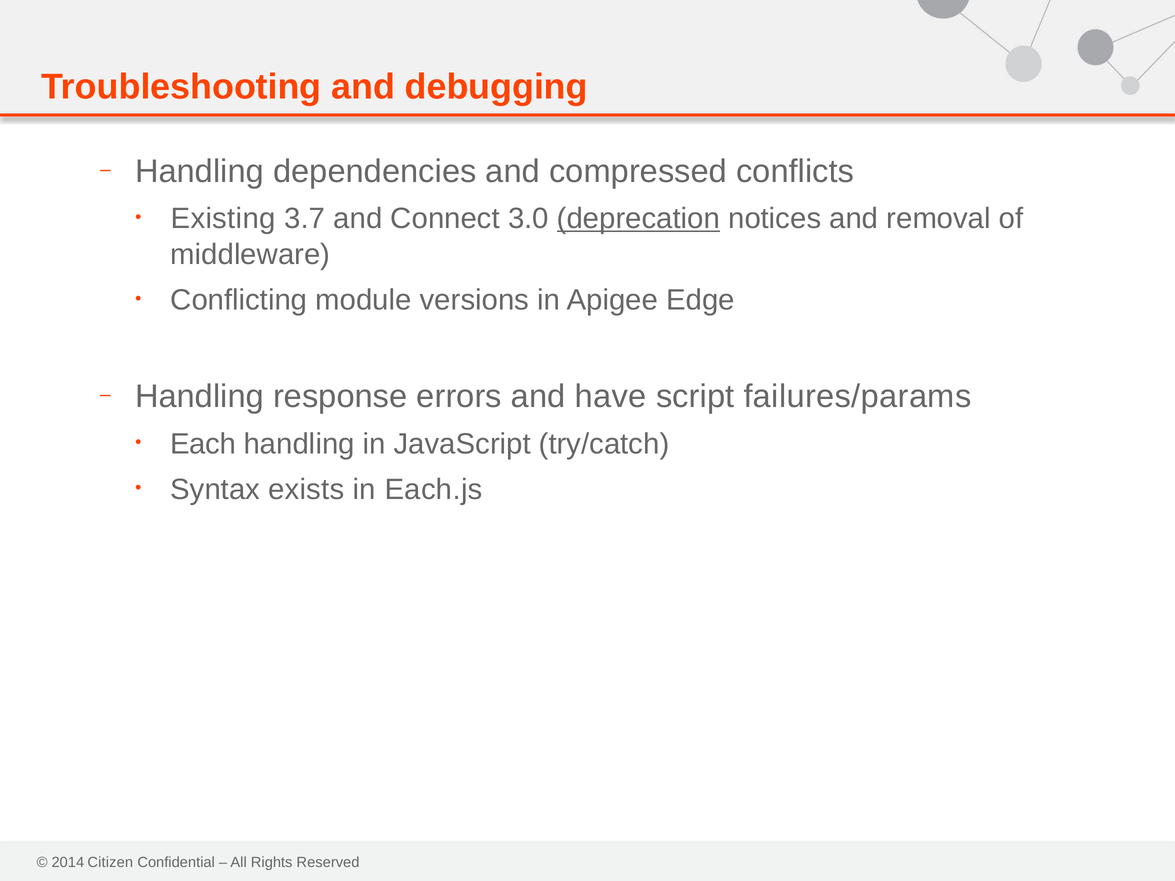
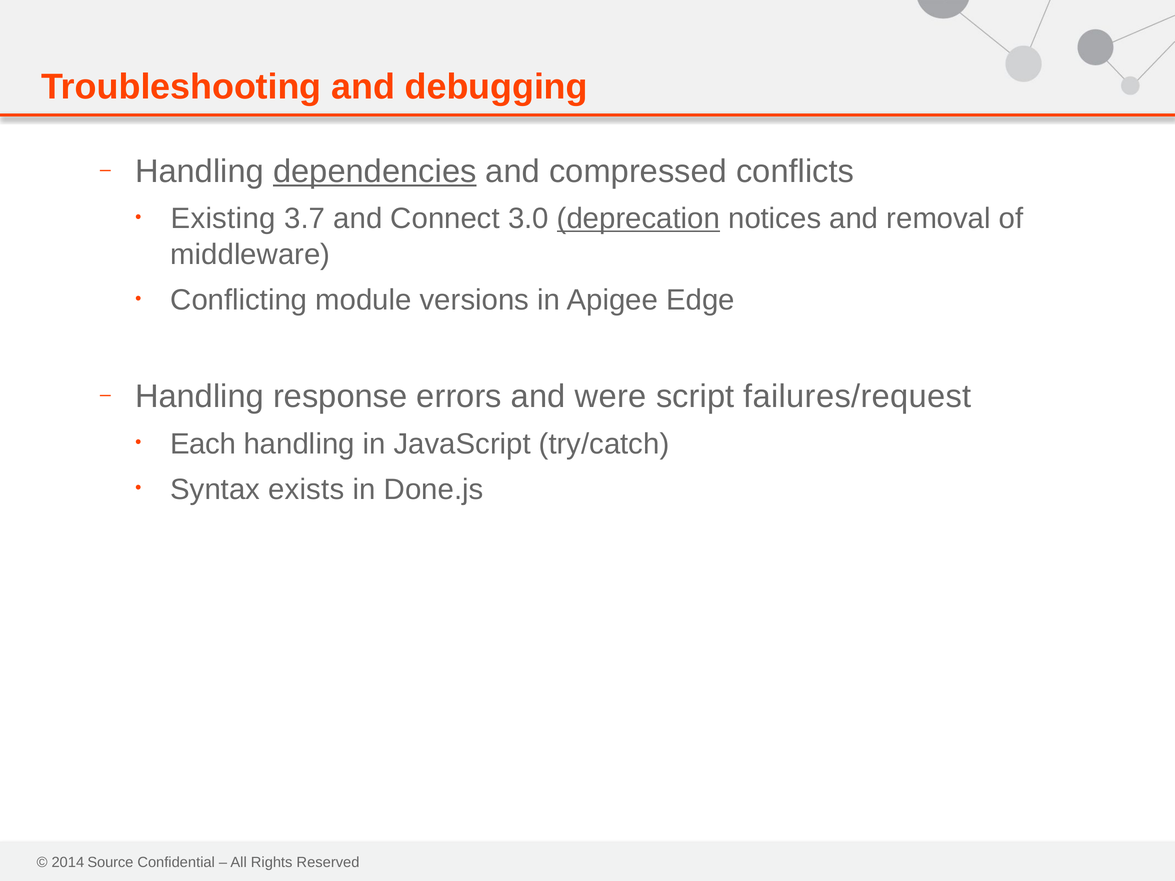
dependencies underline: none -> present (375, 171)
have: have -> were (611, 397)
failures/params: failures/params -> failures/request (857, 397)
Each.js: Each.js -> Done.js (434, 490)
Citizen: Citizen -> Source (110, 863)
